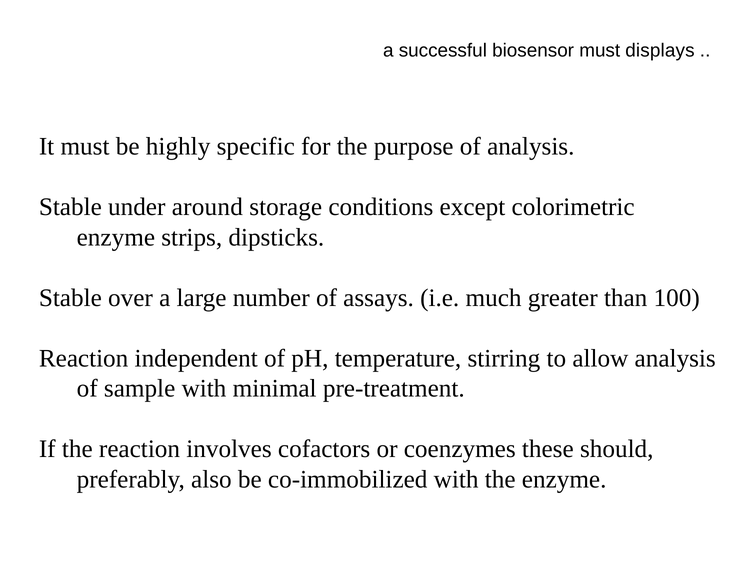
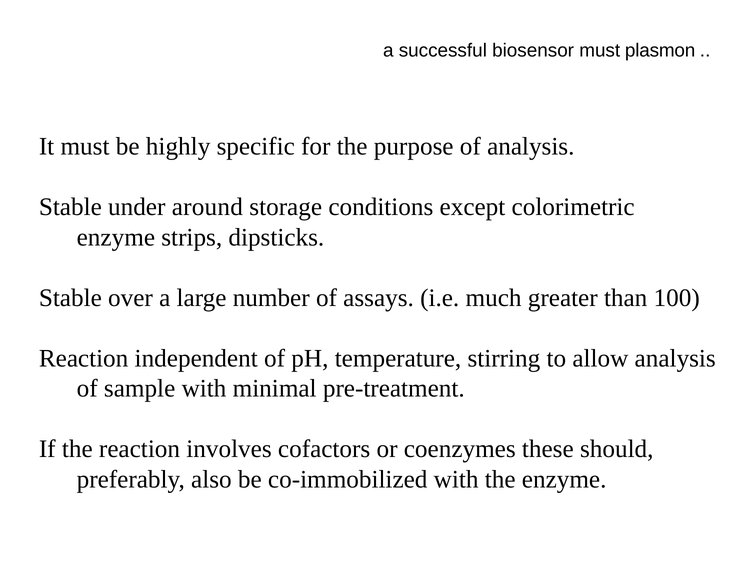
displays: displays -> plasmon (660, 50)
